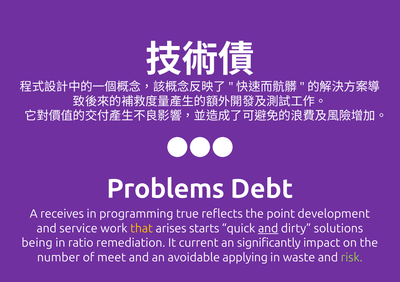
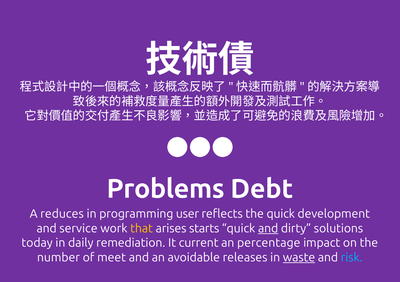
receives: receives -> reduces (62, 214)
true: true -> user (187, 214)
the point: point -> quick (281, 214)
being: being -> today (37, 243)
ratio: ratio -> daily (81, 243)
significantly: significantly -> percentage (269, 243)
applying: applying -> releases (245, 257)
waste underline: none -> present (299, 257)
risk colour: light green -> light blue (352, 257)
